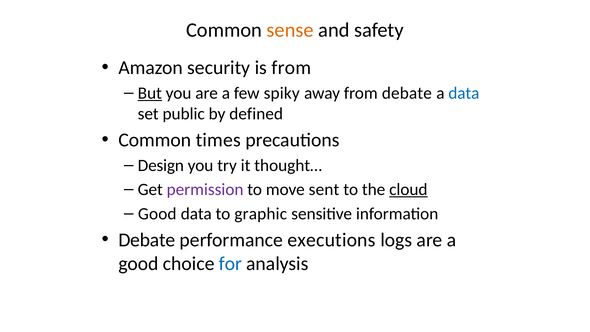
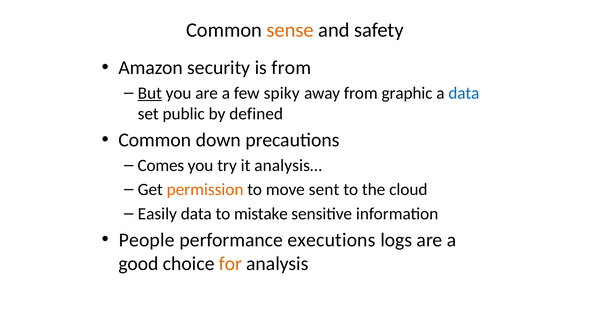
from debate: debate -> graphic (407, 93)
times: times -> down (218, 140)
Design: Design -> Comes (161, 165)
thought…: thought… -> analysis… (288, 165)
permission colour: purple -> orange (205, 190)
cloud underline: present -> none (408, 190)
Good: Good -> Easily (157, 214)
graphic: graphic -> mistake (261, 214)
Debate: Debate -> People (147, 240)
for colour: blue -> orange (230, 263)
